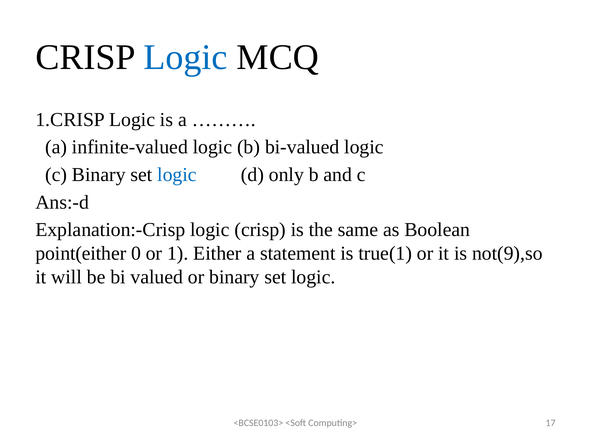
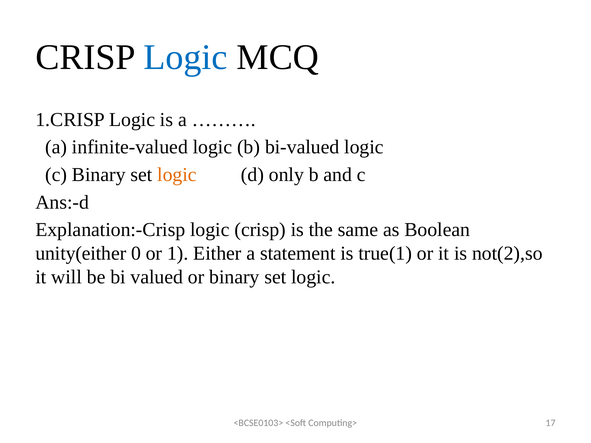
logic colour: blue -> orange (177, 175)
point(either: point(either -> unity(either (81, 254)
not(9),so: not(9),so -> not(2),so (507, 254)
